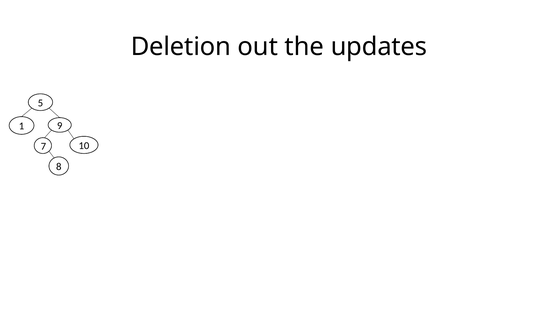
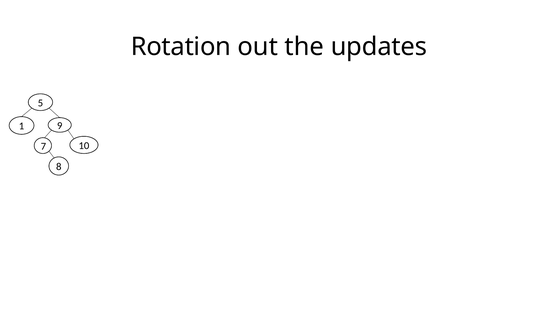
Deletion: Deletion -> Rotation (181, 47)
